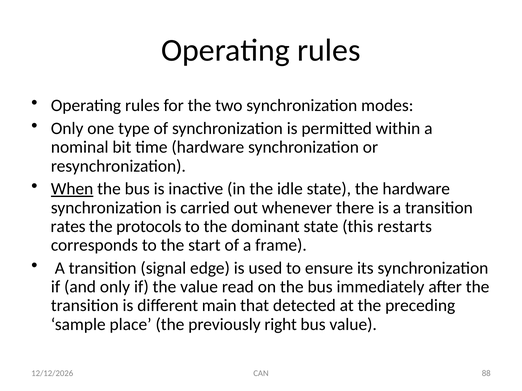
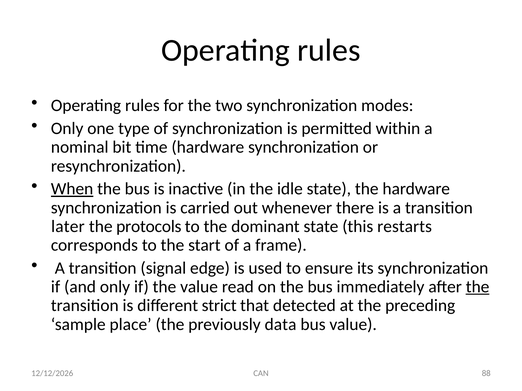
rates: rates -> later (68, 227)
the underline: none -> present (478, 287)
main: main -> strict (219, 306)
right: right -> data (281, 325)
